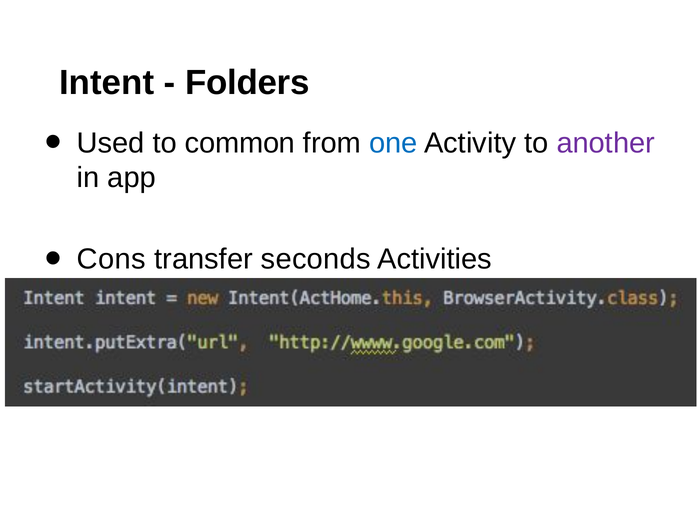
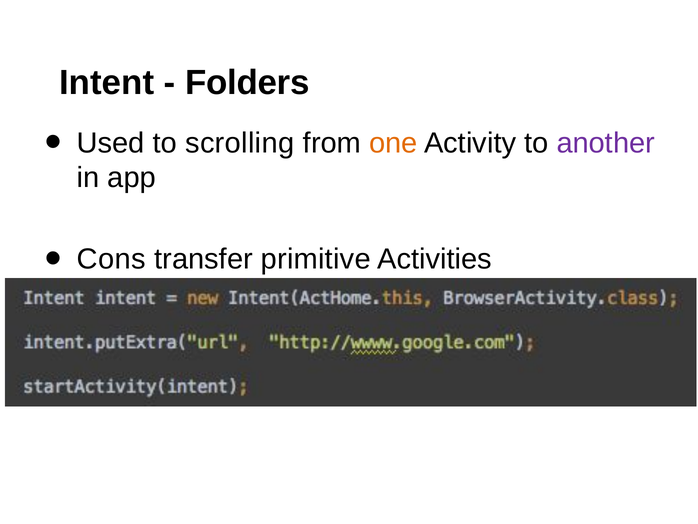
common: common -> scrolling (240, 143)
one colour: blue -> orange (393, 143)
seconds: seconds -> primitive (316, 259)
